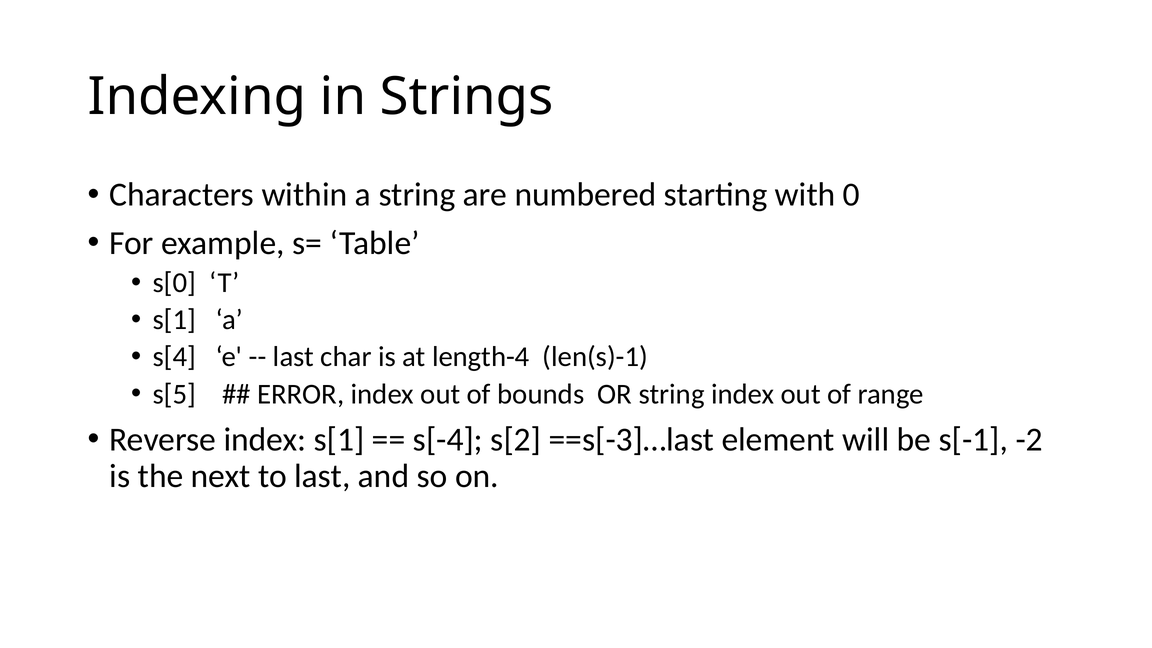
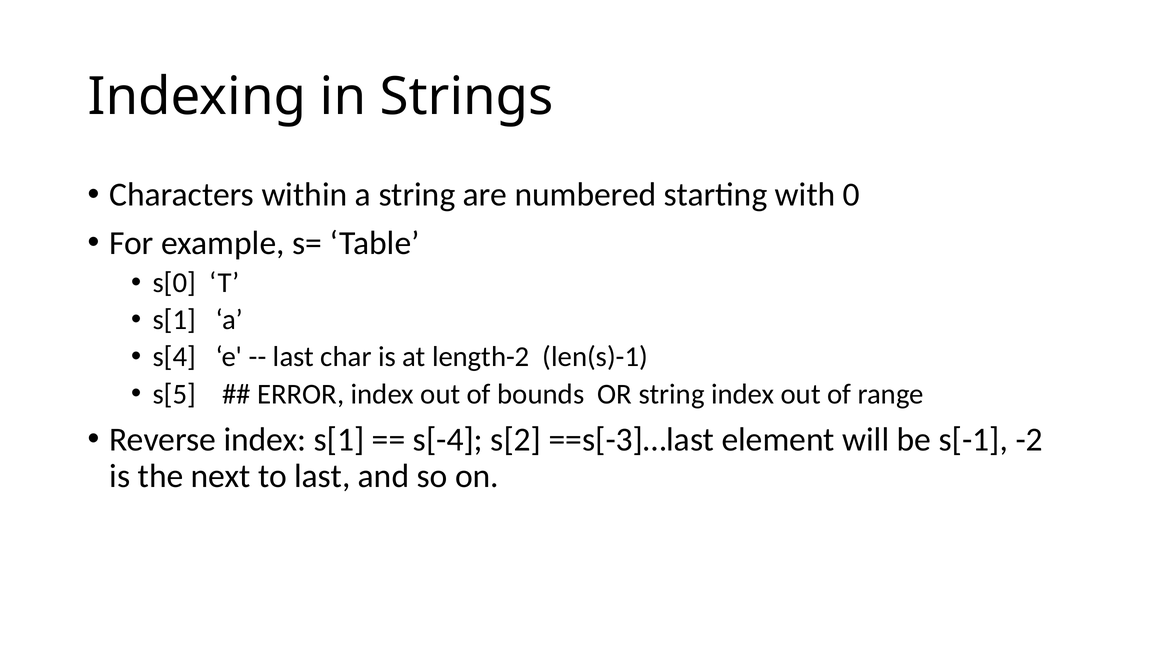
length-4: length-4 -> length-2 (481, 357)
